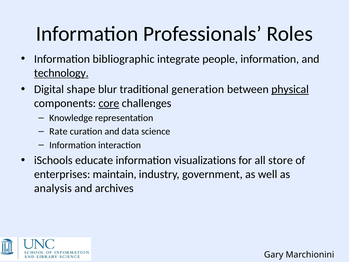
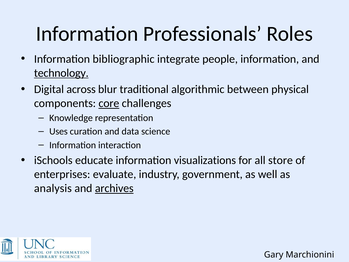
shape: shape -> across (81, 89)
generation: generation -> algorithmic (198, 89)
physical underline: present -> none (290, 89)
Rate: Rate -> Uses (58, 131)
maintain: maintain -> evaluate (115, 174)
archives underline: none -> present (114, 188)
